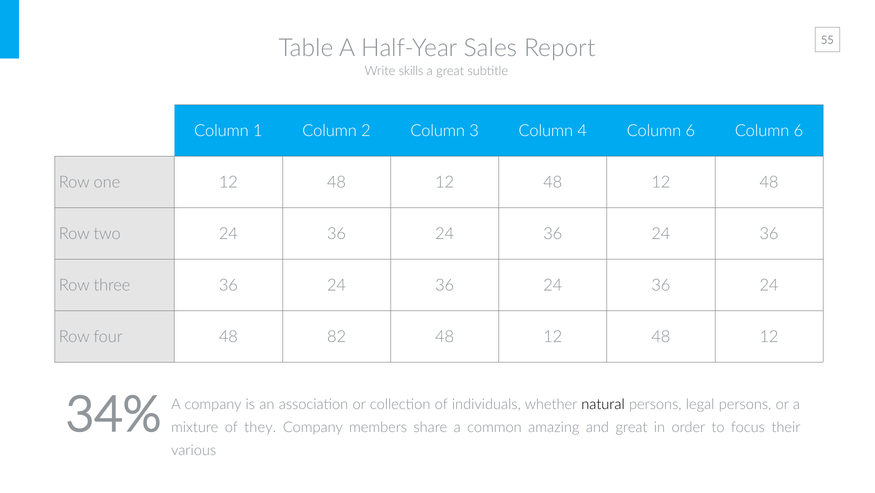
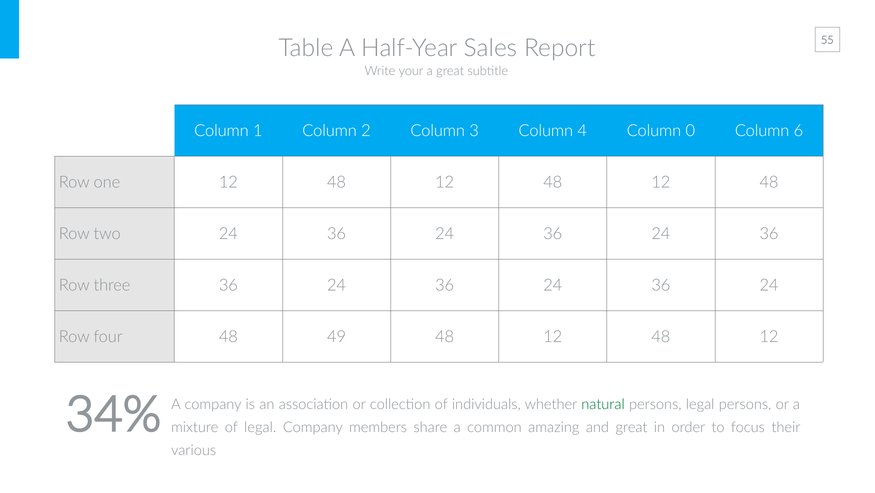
skills: skills -> your (411, 71)
4 Column 6: 6 -> 0 (690, 131)
82: 82 -> 49 (337, 337)
natural colour: black -> green (603, 404)
of they: they -> legal (260, 427)
